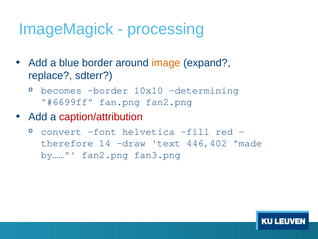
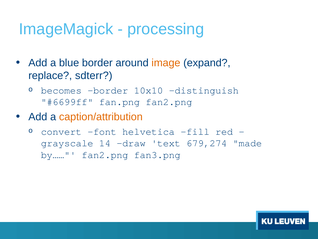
determining: determining -> distinguish (204, 90)
caption/attribution colour: red -> orange (101, 117)
therefore: therefore -> grayscale (67, 143)
446,402: 446,402 -> 679,274 (207, 143)
